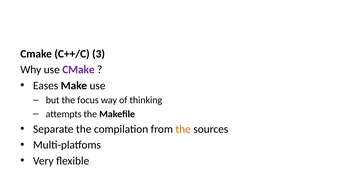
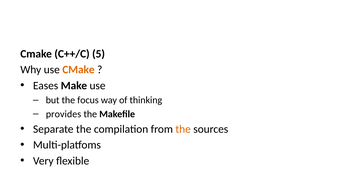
3: 3 -> 5 (99, 54)
CMake colour: purple -> orange (78, 70)
attempts: attempts -> provides (64, 114)
